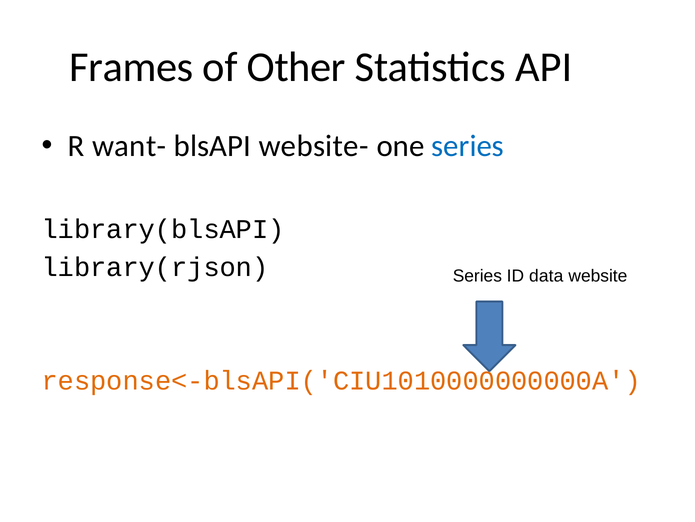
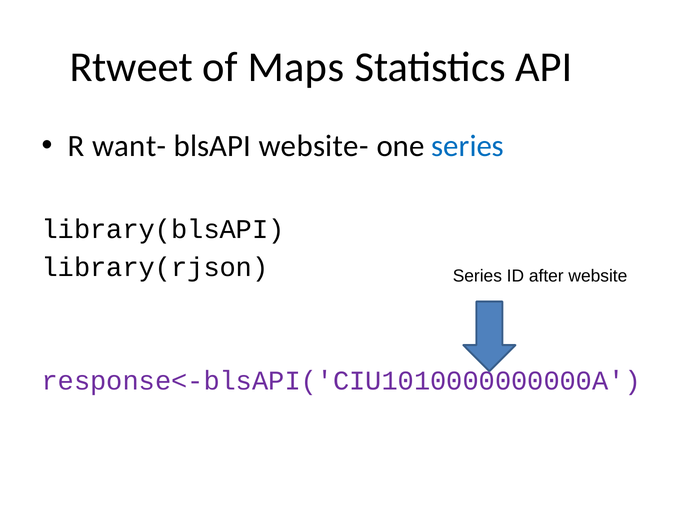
Frames: Frames -> Rtweet (131, 67)
Other: Other -> Maps (296, 67)
data: data -> after (546, 276)
response<-blsAPI('CIU1010000000000A colour: orange -> purple (341, 380)
